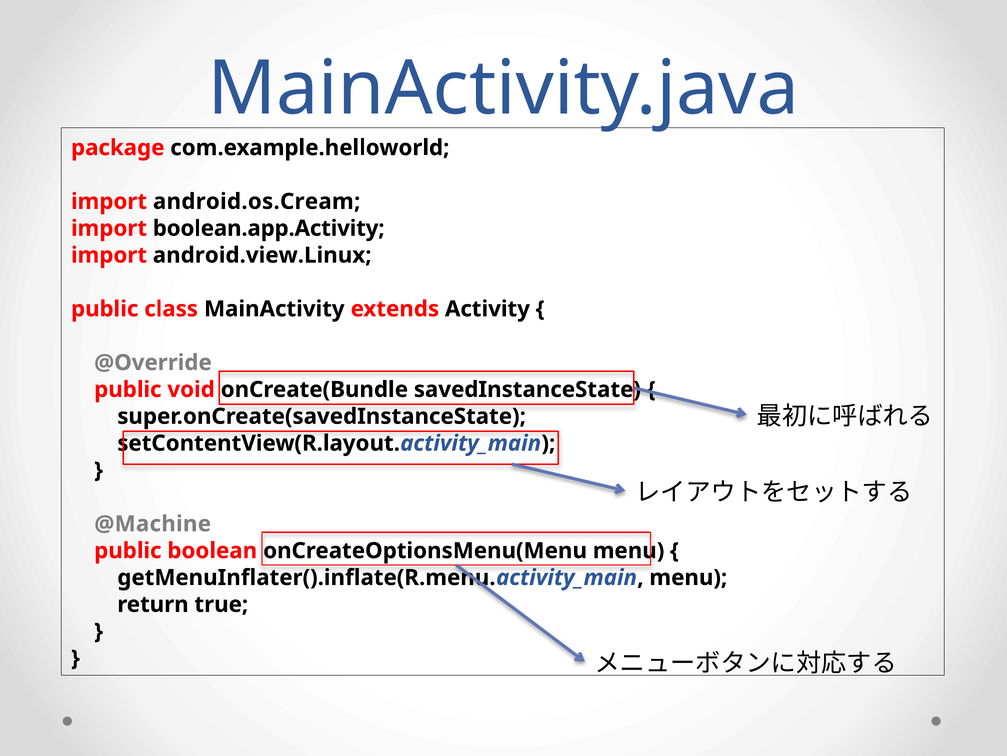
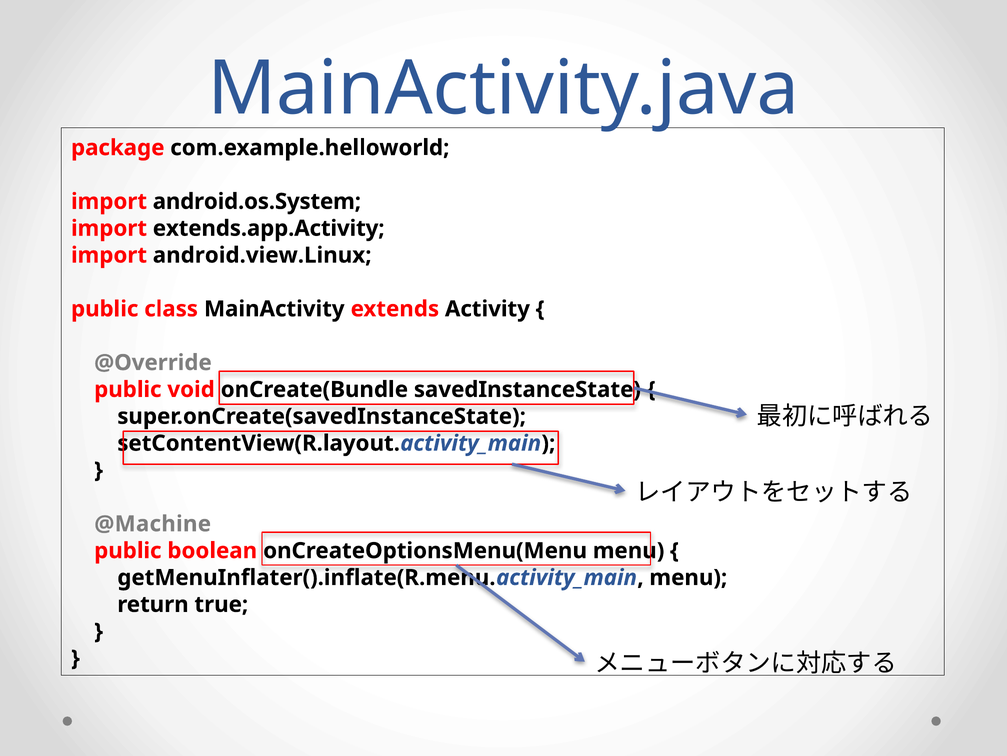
android.os.Cream: android.os.Cream -> android.os.System (257, 201)
boolean.app.Activity: boolean.app.Activity -> extends.app.Activity (269, 228)
